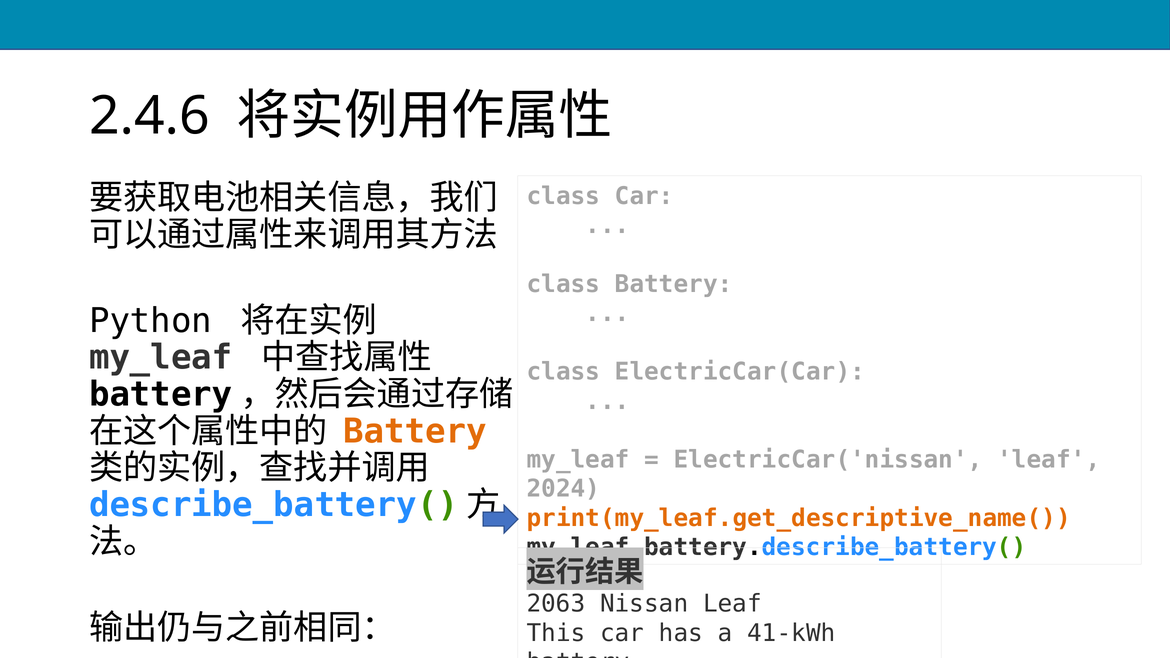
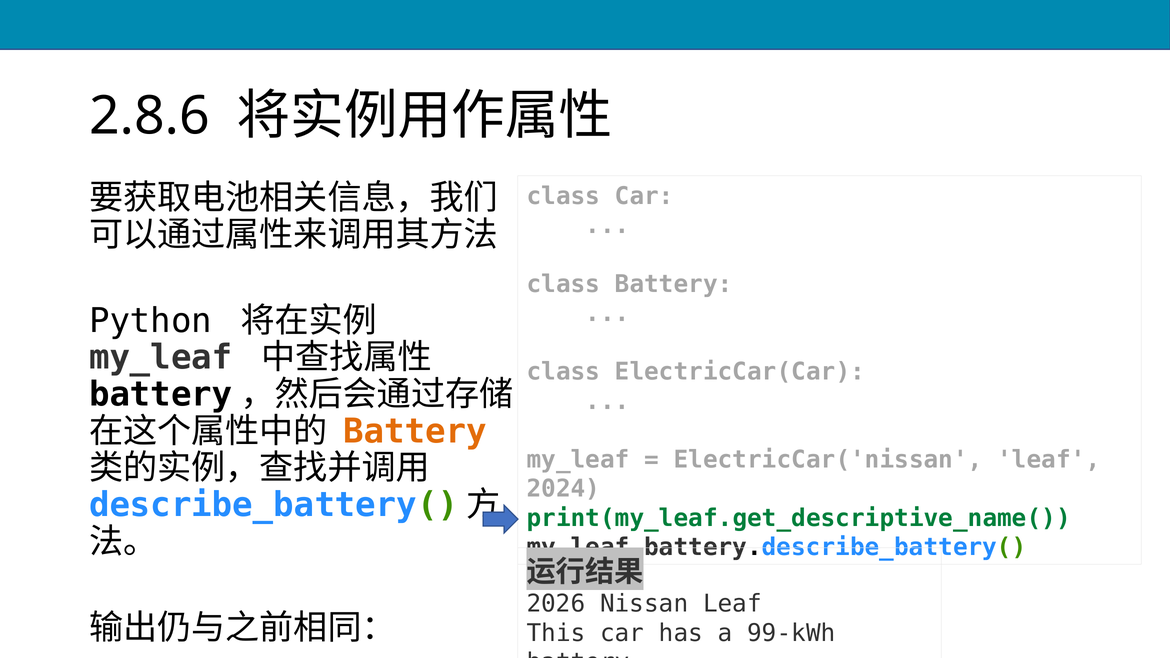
2.4.6: 2.4.6 -> 2.8.6 (150, 116)
print(my_leaf.get_descriptive_name( colour: orange -> green (799, 518)
2063: 2063 -> 2026 (556, 604)
41-kWh: 41-kWh -> 99-kWh (791, 633)
